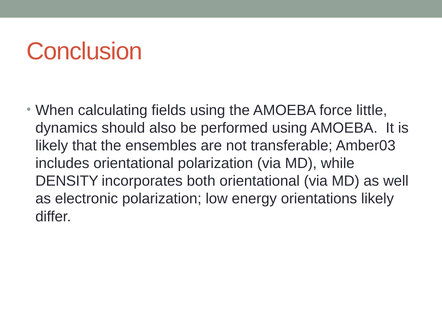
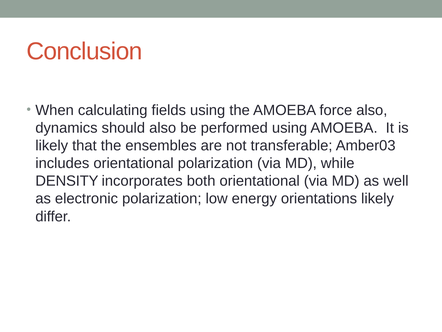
force little: little -> also (372, 110)
